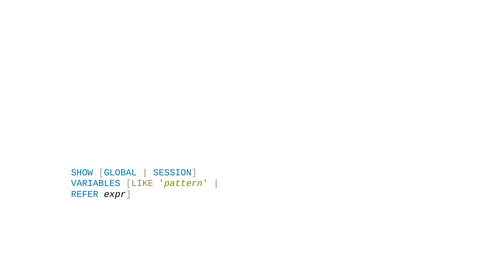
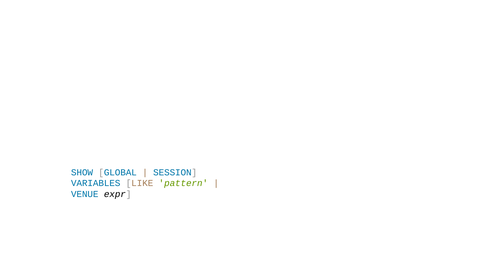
REFER: REFER -> VENUE (85, 194)
